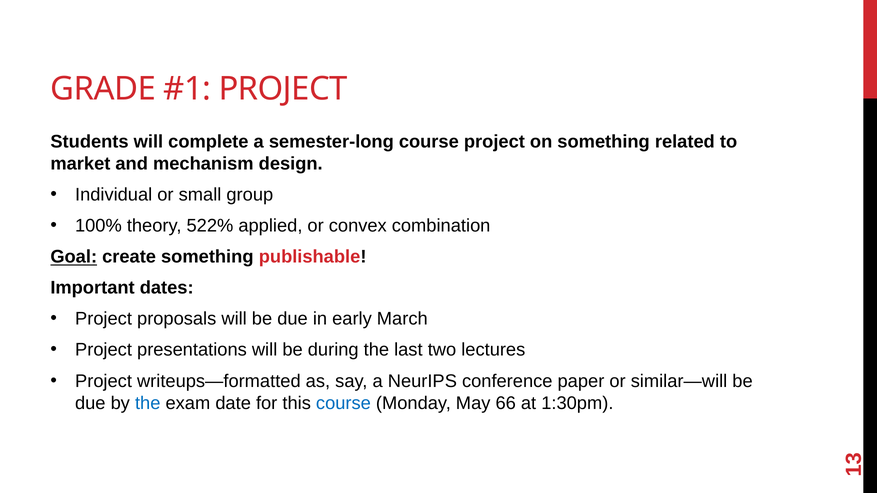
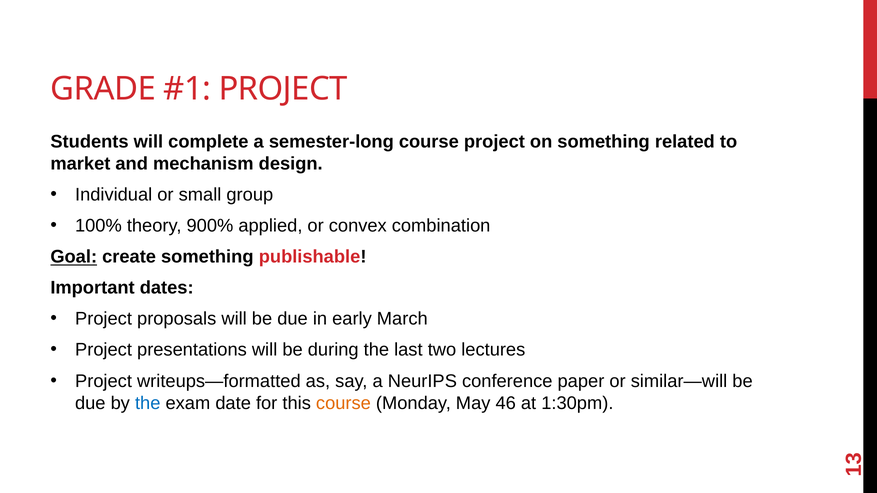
522%: 522% -> 900% (210, 226)
course colour: blue -> orange (343, 403)
66: 66 -> 46 (506, 403)
